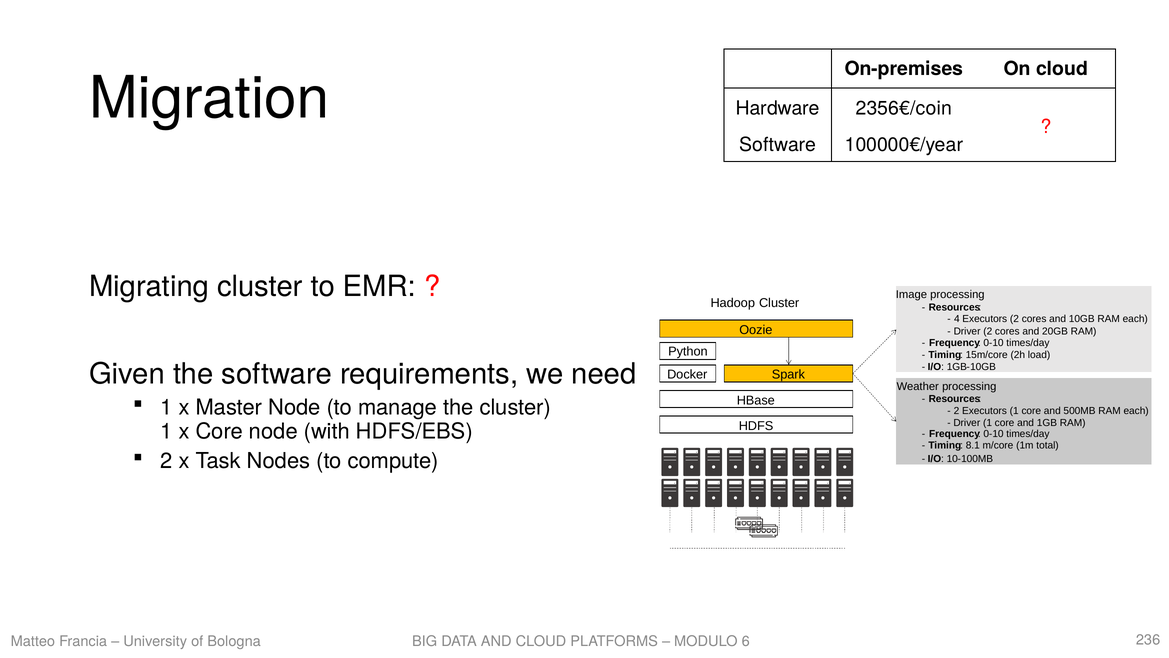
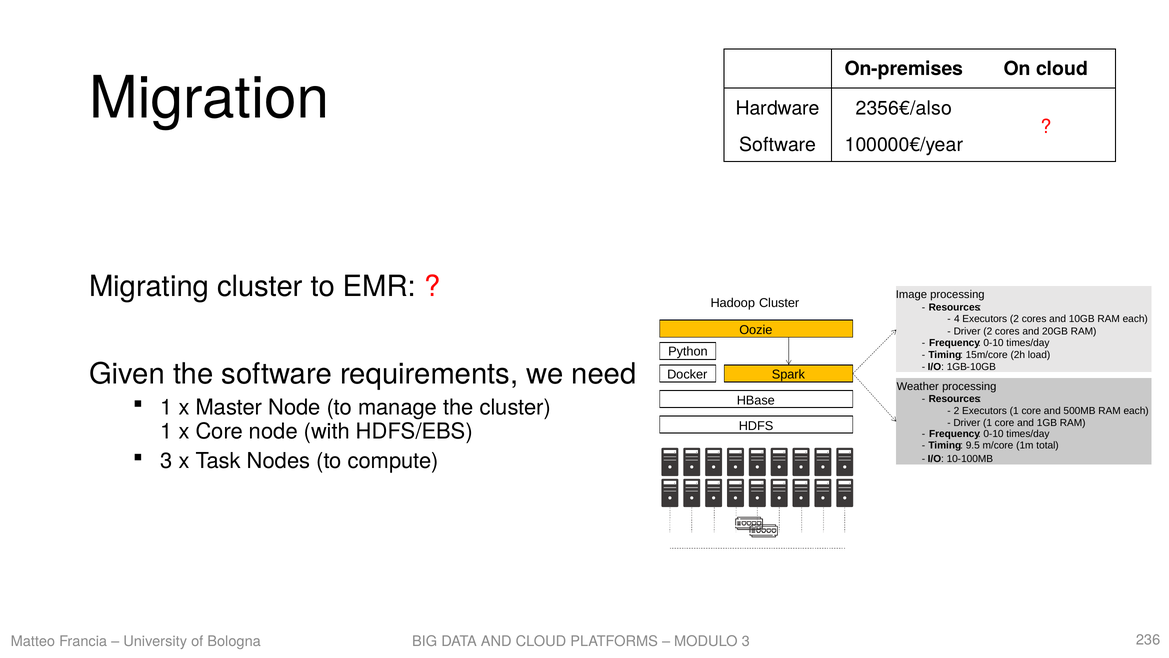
2356€/coin: 2356€/coin -> 2356€/also (904, 108)
8.1: 8.1 -> 9.5 (973, 445)
2: 2 -> 3 (166, 461)
6: 6 -> 3 (746, 641)
